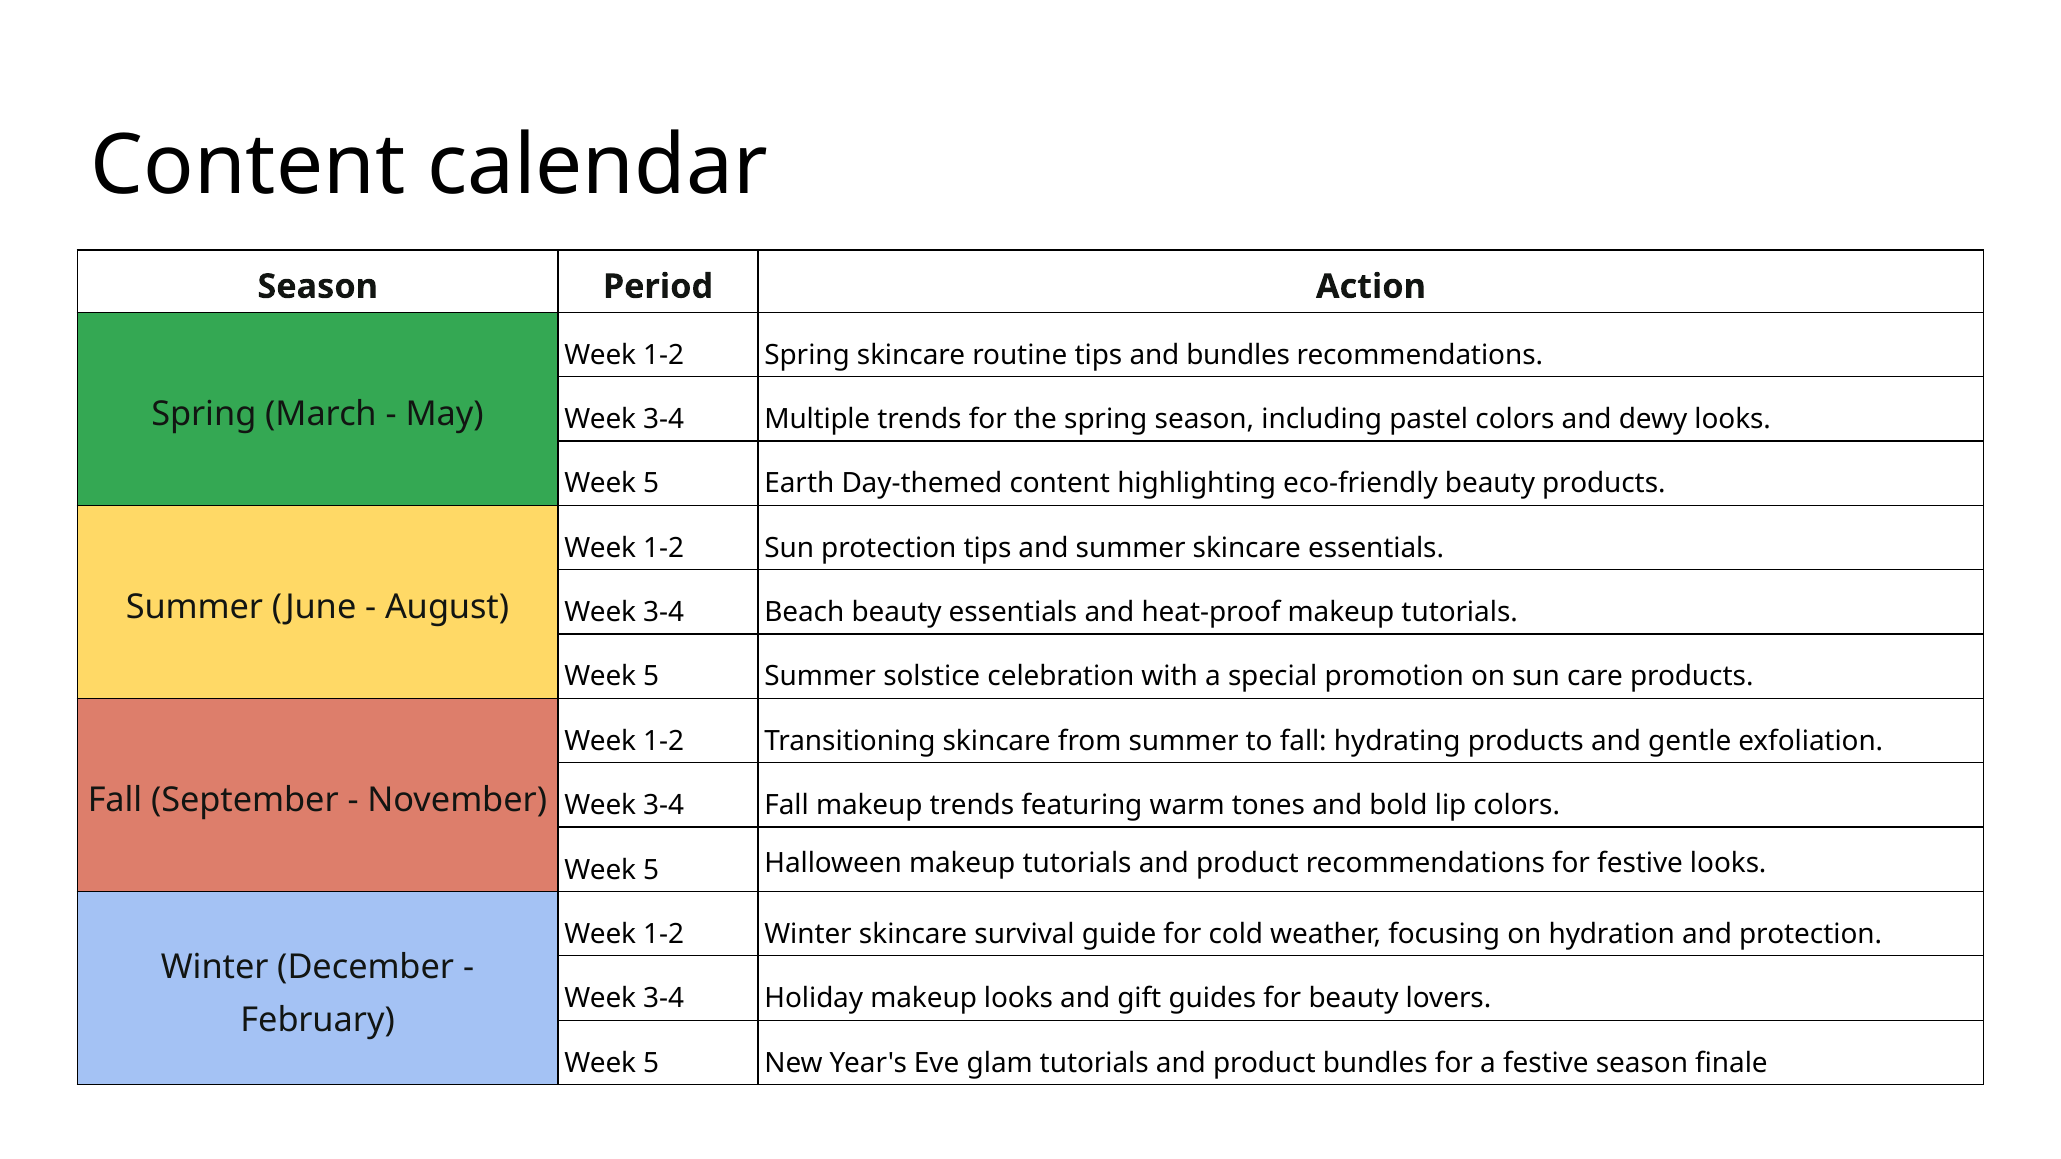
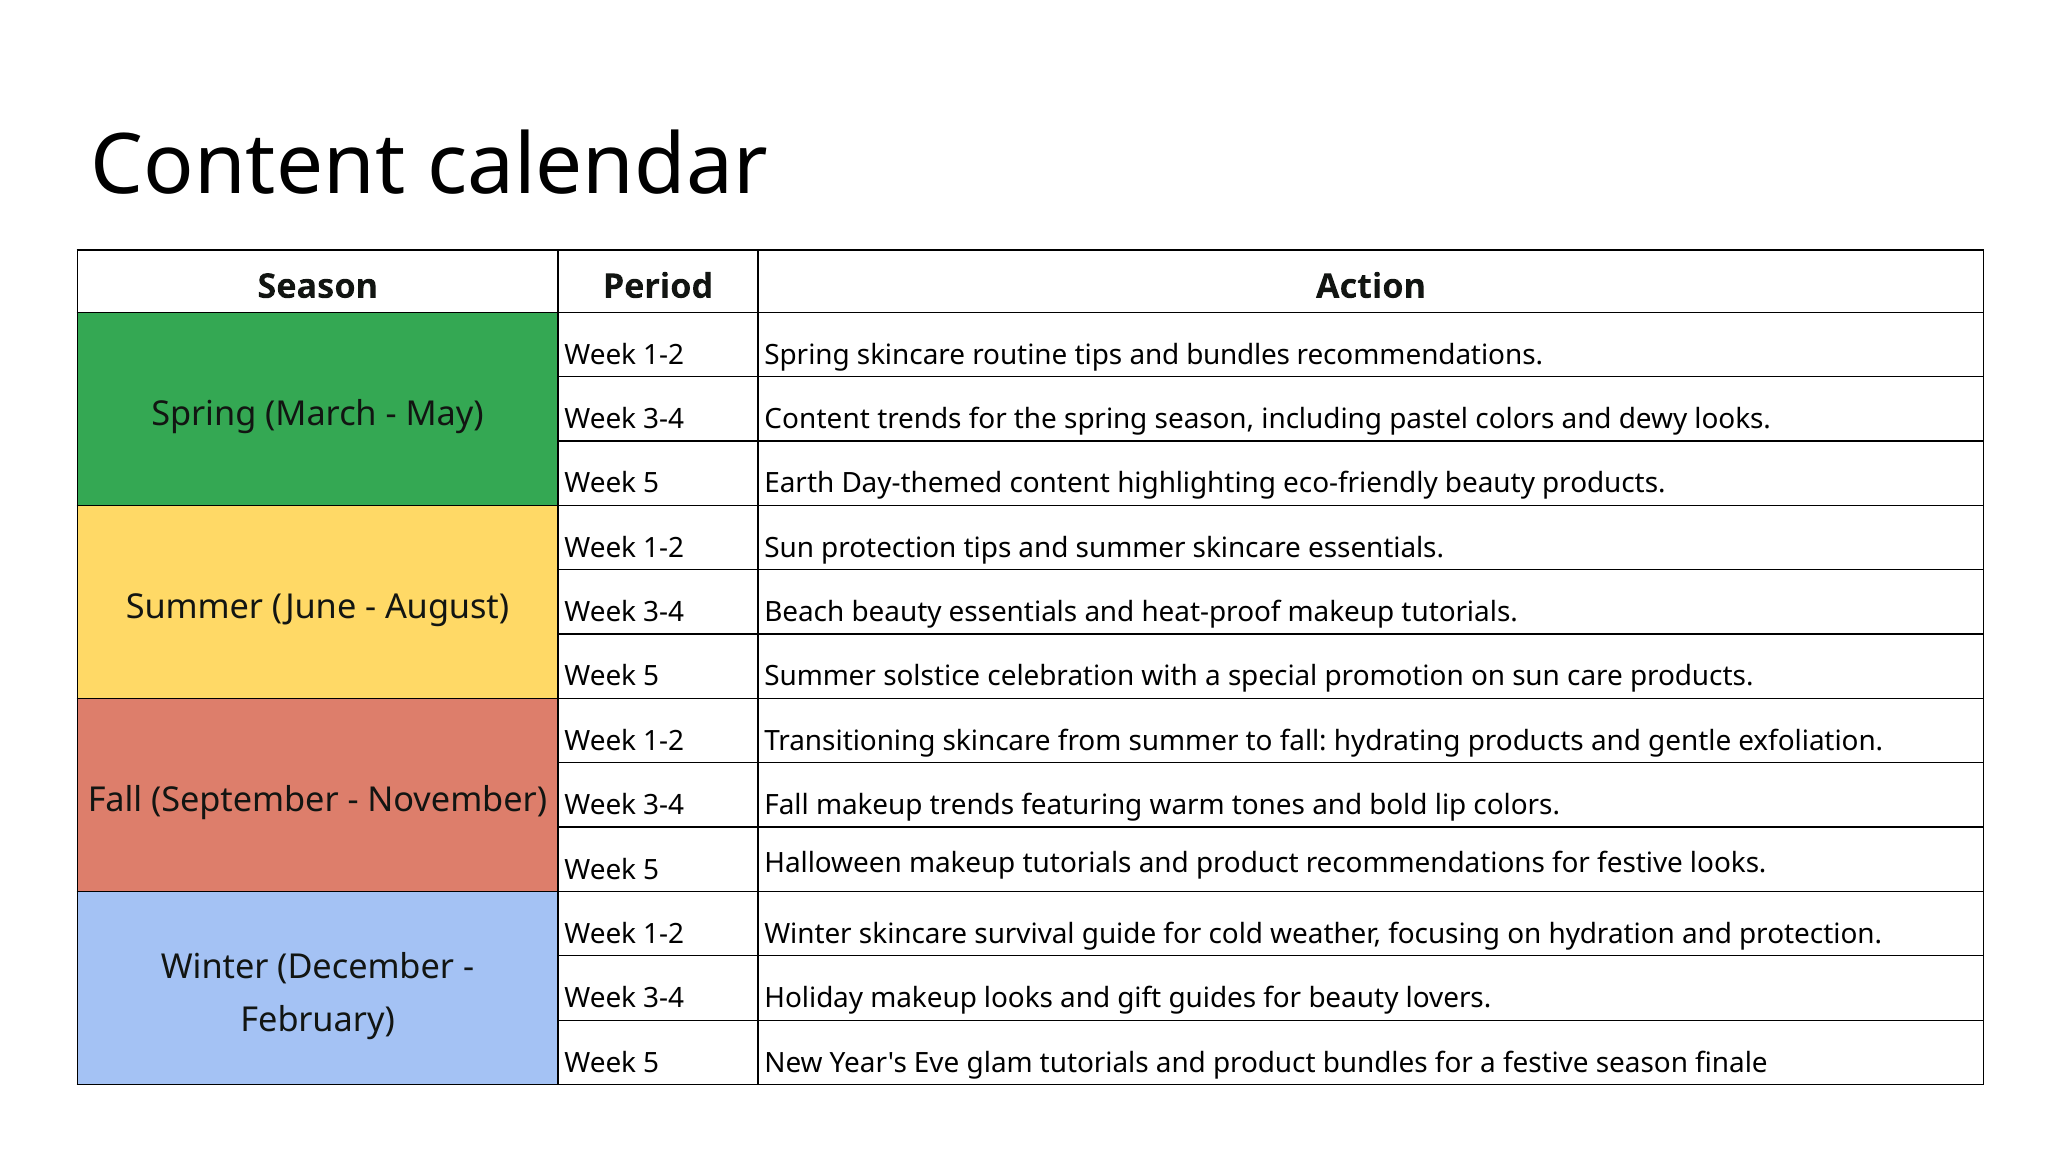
3-4 Multiple: Multiple -> Content (817, 419)
